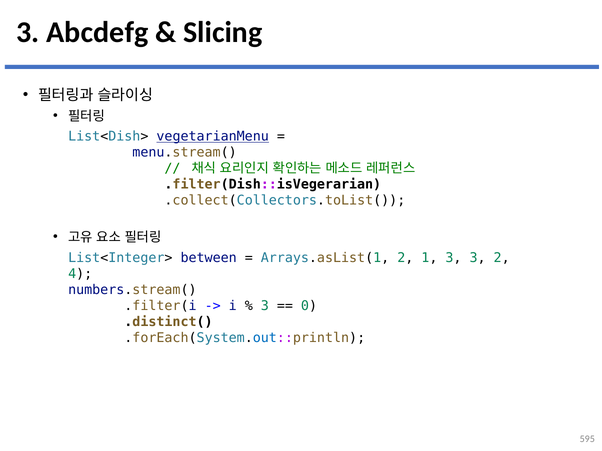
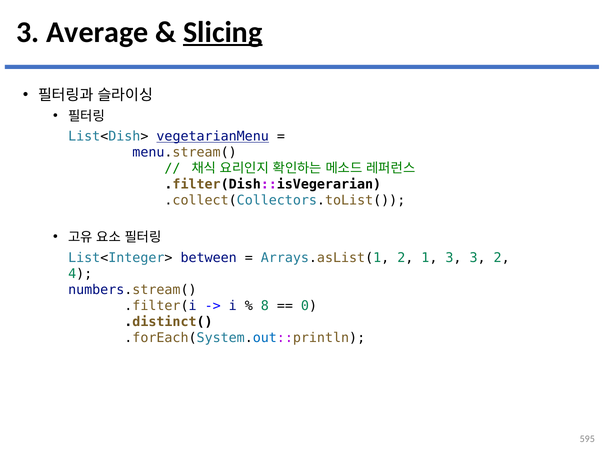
Abcdefg: Abcdefg -> Average (97, 32)
Slicing underline: none -> present (223, 32)
3: 3 -> 8 (265, 306)
